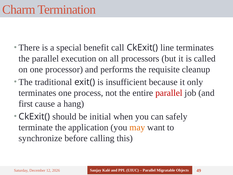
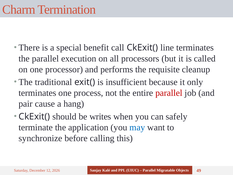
first: first -> pair (26, 104)
initial: initial -> writes (100, 116)
may colour: orange -> blue (137, 127)
